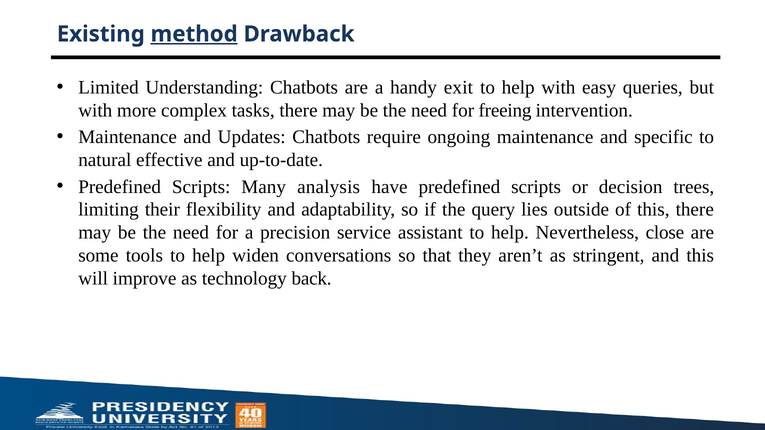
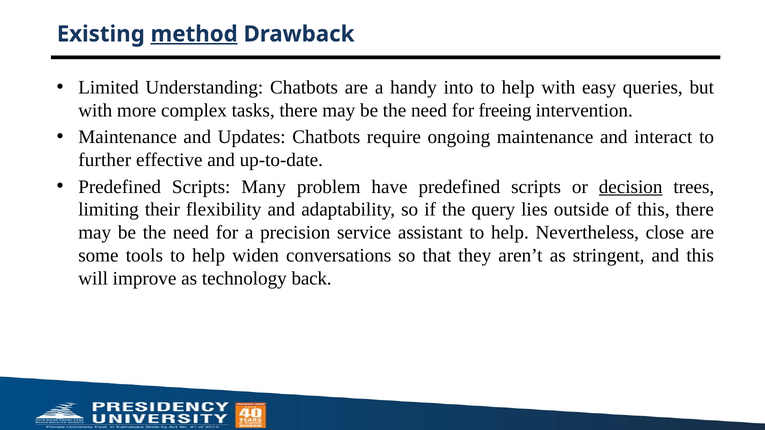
exit: exit -> into (459, 87)
specific: specific -> interact (663, 137)
natural: natural -> further (105, 160)
analysis: analysis -> problem (329, 187)
decision underline: none -> present (631, 187)
